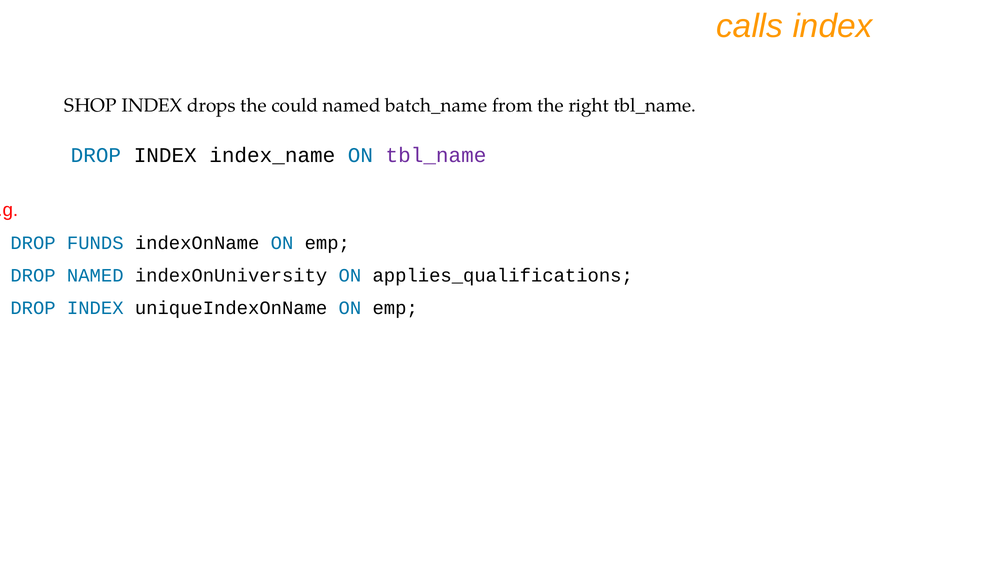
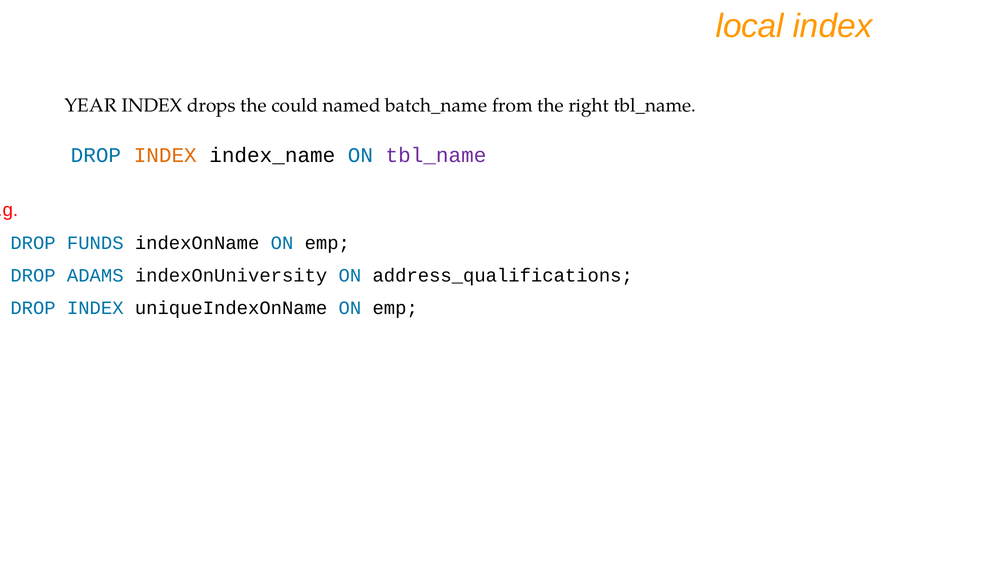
calls: calls -> local (750, 26)
SHOP: SHOP -> YEAR (91, 106)
INDEX colour: black -> orange (165, 155)
DROP NAMED: NAMED -> ADAMS (95, 275)
applies_qualifications: applies_qualifications -> address_qualifications (503, 275)
